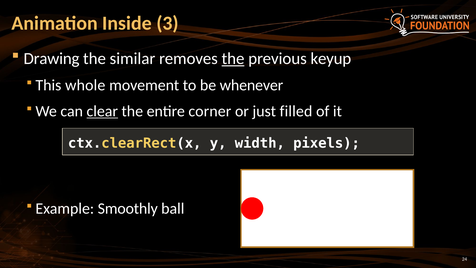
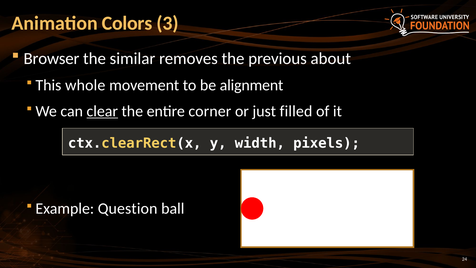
Inside: Inside -> Colors (127, 23)
Drawing: Drawing -> Browser (51, 59)
the underline: present -> none (233, 59)
keyup: keyup -> about (331, 59)
whenever: whenever -> alignment (252, 85)
Smoothly: Smoothly -> Question (128, 208)
